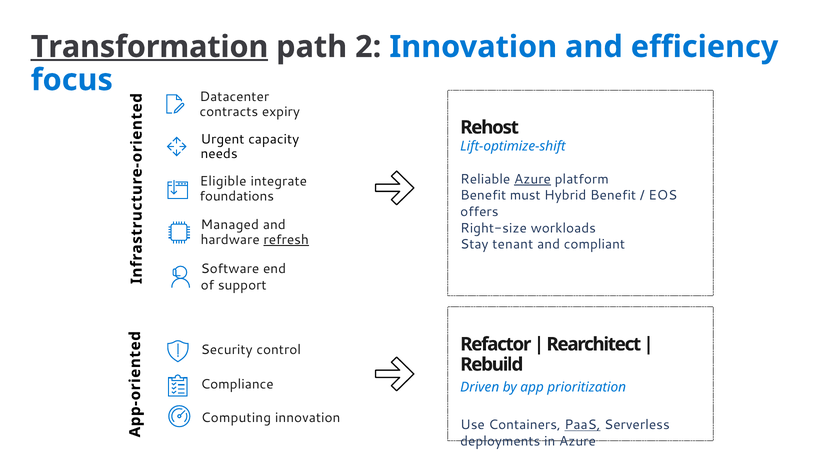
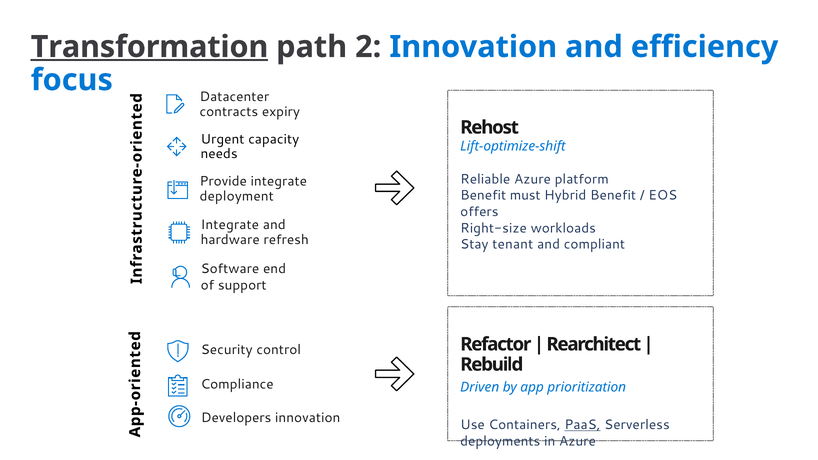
Azure underline: present -> none (533, 179)
Eligible: Eligible -> Provide (223, 182)
foundations: foundations -> deployment (237, 196)
Managed: Managed -> Integrate (230, 225)
refresh underline: present -> none (286, 240)
Computing: Computing -> Developers (236, 418)
